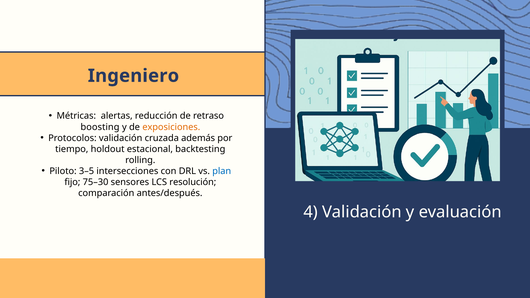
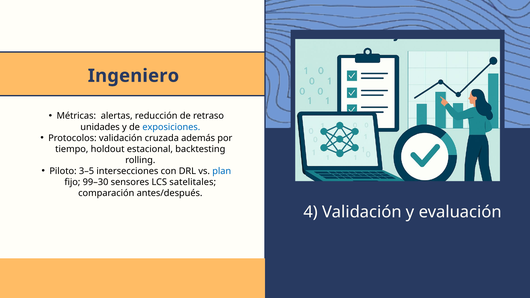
boosting: boosting -> unidades (100, 127)
exposiciones colour: orange -> blue (171, 127)
75–30: 75–30 -> 99–30 (96, 182)
resolución: resolución -> satelitales (193, 182)
